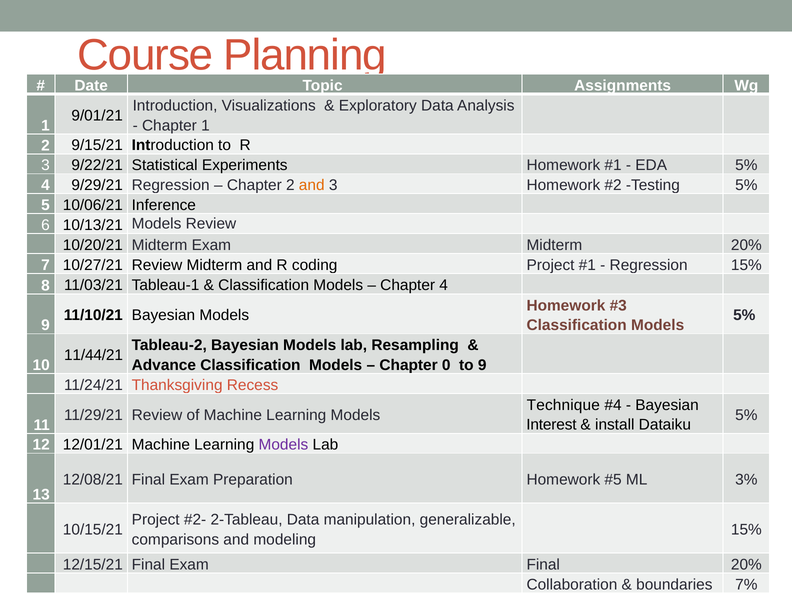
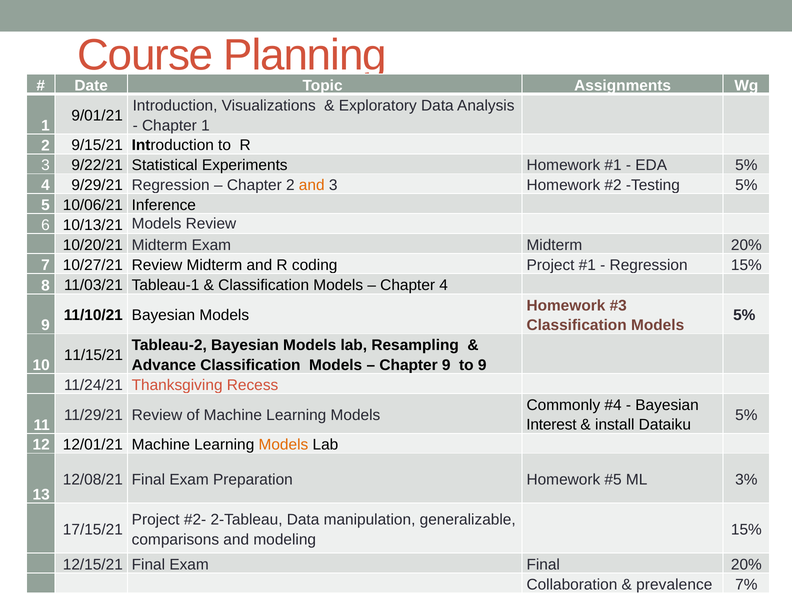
11/44/21: 11/44/21 -> 11/15/21 (94, 355)
Chapter 0: 0 -> 9 (446, 365)
Technique: Technique -> Commonly (563, 405)
Models colour: purple -> orange (283, 445)
10/15/21: 10/15/21 -> 17/15/21 (93, 530)
boundaries: boundaries -> prevalence (674, 585)
